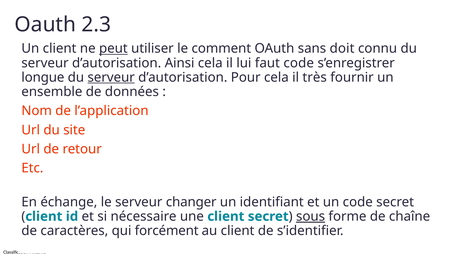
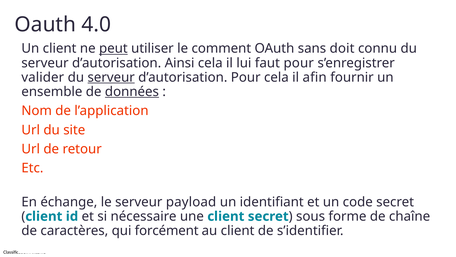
2.3: 2.3 -> 4.0 (96, 25)
faut code: code -> pour (299, 63)
longue: longue -> valider (43, 77)
très: très -> afin (315, 77)
données underline: none -> present (132, 92)
changer: changer -> payload (191, 202)
sous underline: present -> none (311, 216)
